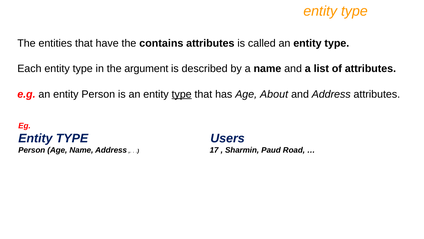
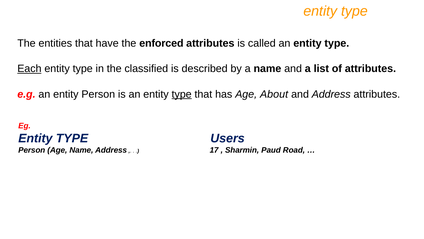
contains: contains -> enforced (161, 43)
Each underline: none -> present (29, 69)
argument: argument -> classified (146, 69)
